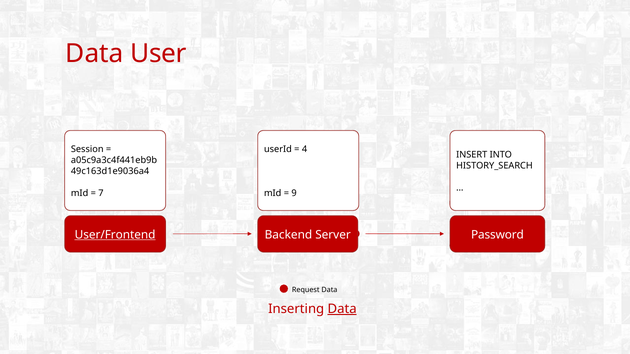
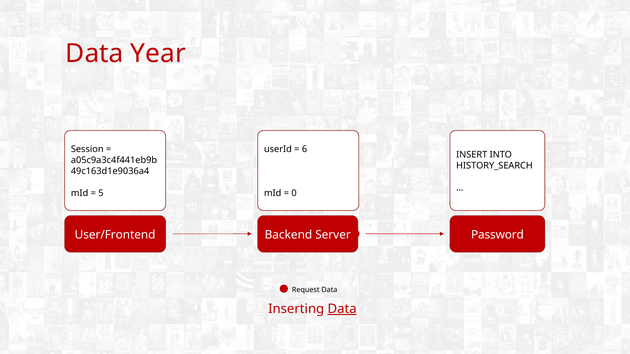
User: User -> Year (158, 54)
4: 4 -> 6 (305, 149)
7: 7 -> 5 (101, 193)
9: 9 -> 0 (294, 193)
User/Frontend underline: present -> none (115, 235)
